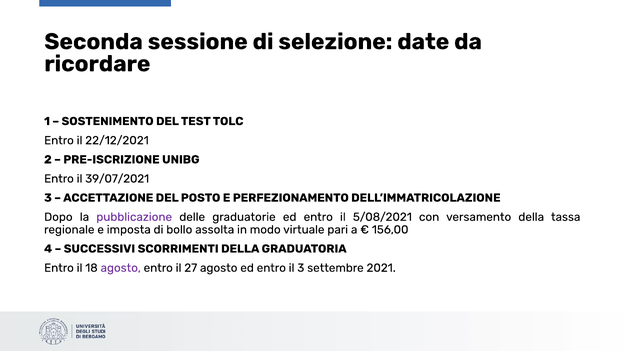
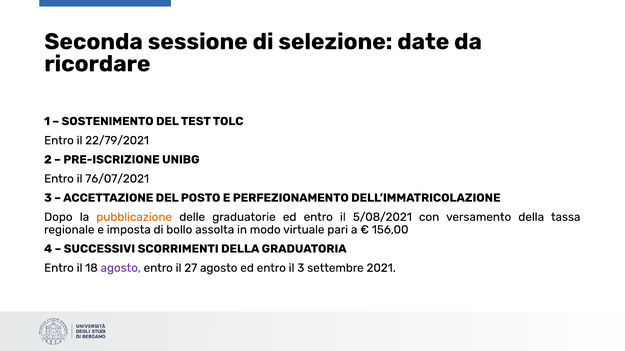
22/12/2021: 22/12/2021 -> 22/79/2021 (117, 141)
39/07/2021: 39/07/2021 -> 76/07/2021 (117, 179)
pubblicazione colour: purple -> orange (134, 217)
